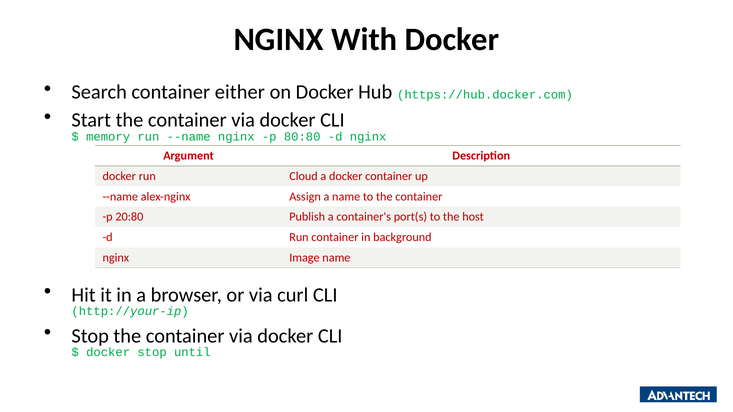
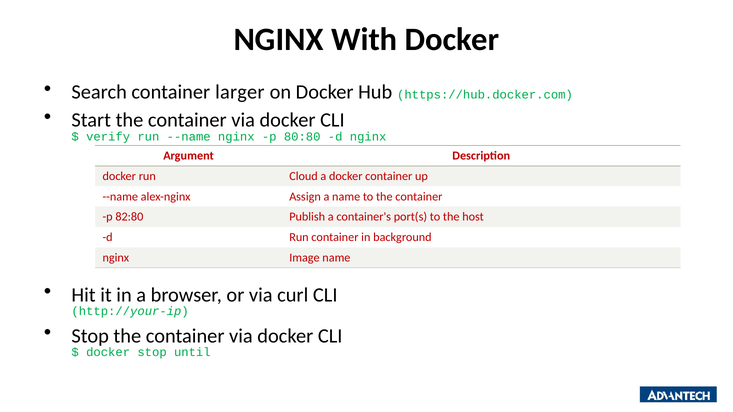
either: either -> larger (240, 92)
memory: memory -> verify (108, 137)
20:80: 20:80 -> 82:80 (129, 217)
